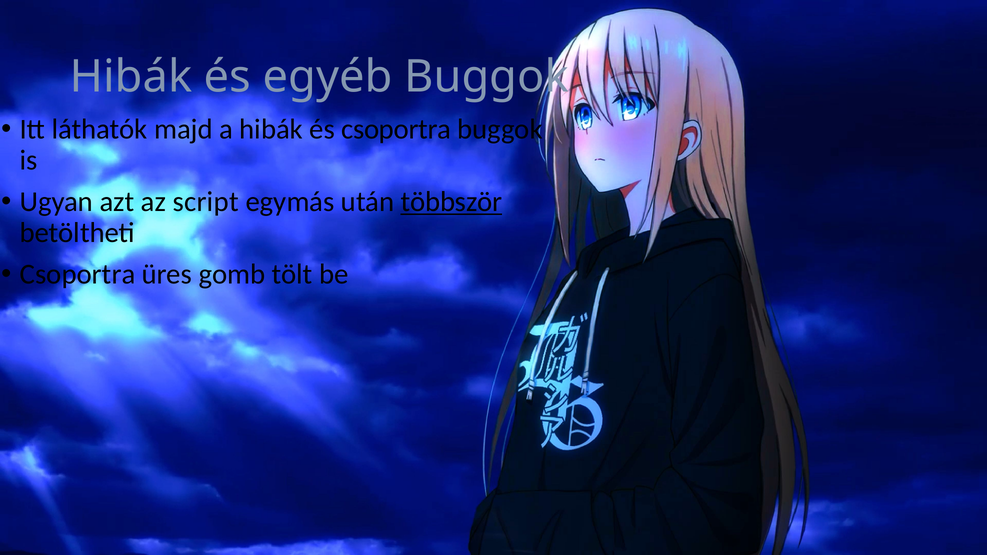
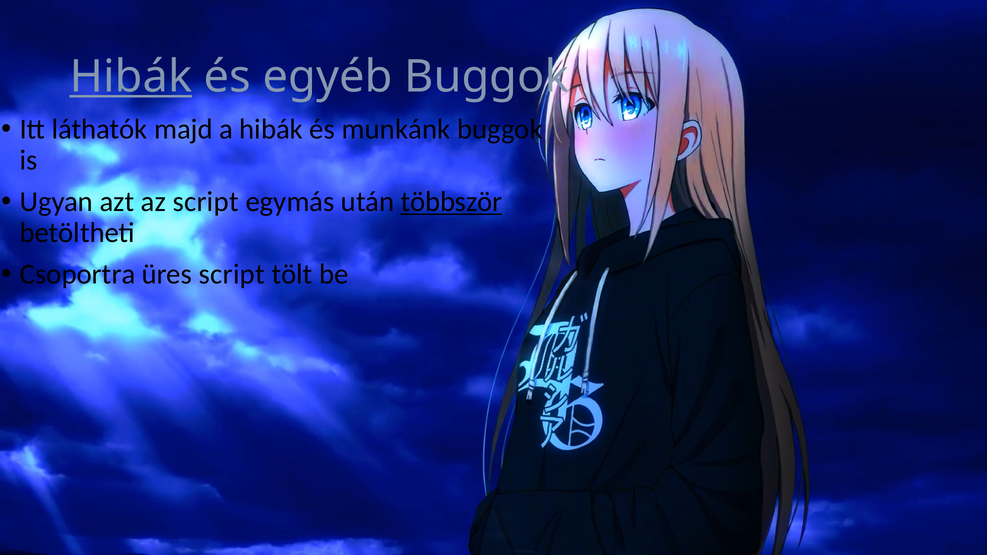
Hibák underline: none -> present (131, 77)
és csoportra: csoportra -> munkánk (396, 129)
üres gomb: gomb -> script (232, 274)
